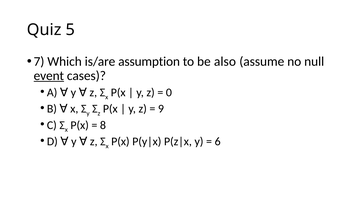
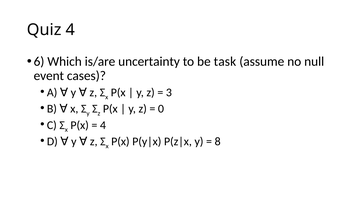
Quiz 5: 5 -> 4 (70, 30)
7: 7 -> 6 (39, 61)
assumption: assumption -> uncertainty (149, 61)
also: also -> task (225, 61)
event underline: present -> none (49, 76)
0: 0 -> 3 (169, 93)
9: 9 -> 0 (161, 109)
8: 8 -> 4 (103, 125)
6: 6 -> 8 (218, 142)
